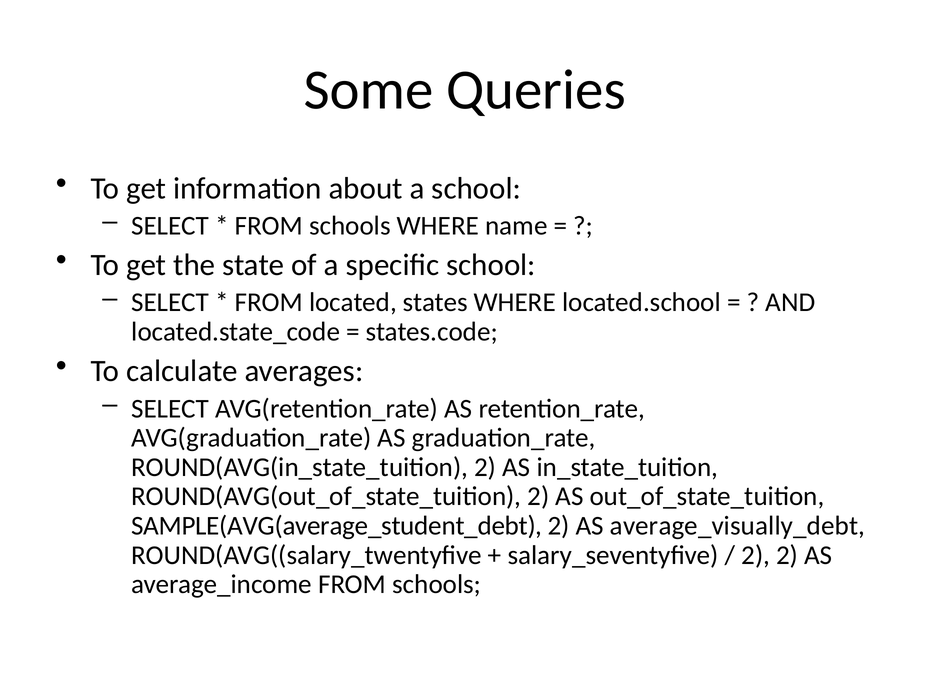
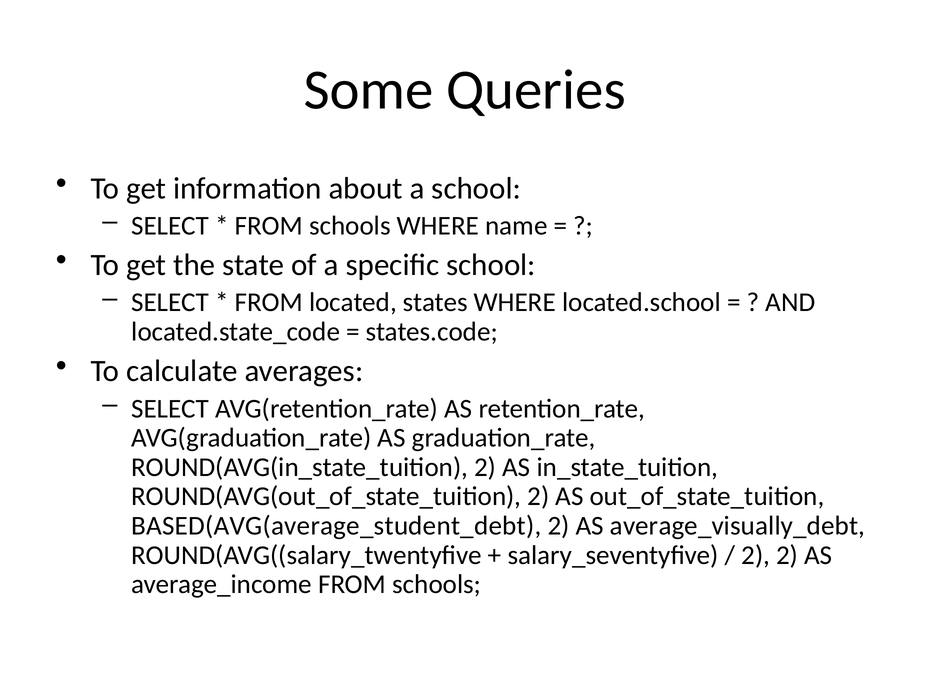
SAMPLE(AVG(average_student_debt: SAMPLE(AVG(average_student_debt -> BASED(AVG(average_student_debt (336, 525)
